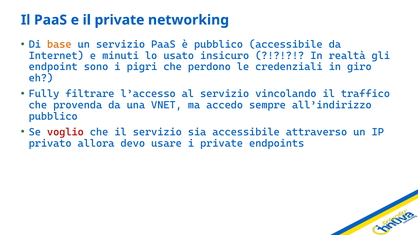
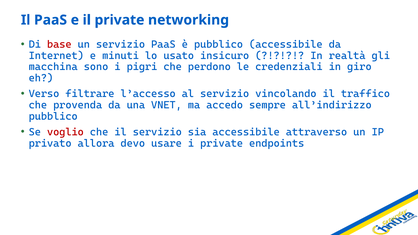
base colour: orange -> red (59, 44)
endpoint: endpoint -> macchina (53, 67)
Fully: Fully -> Verso (44, 94)
